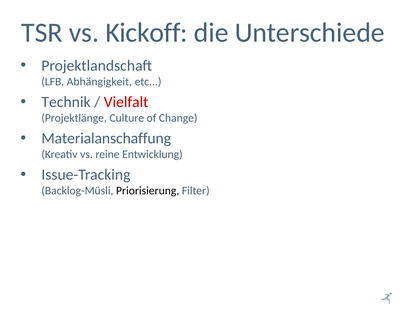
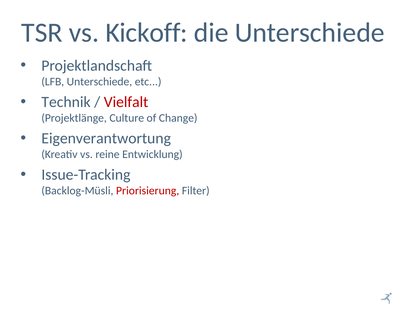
LFB Abhängigkeit: Abhängigkeit -> Unterschiede (99, 82)
Materialanschaffung: Materialanschaffung -> Eigenverantwortung (106, 139)
Priorisierung colour: black -> red (148, 191)
